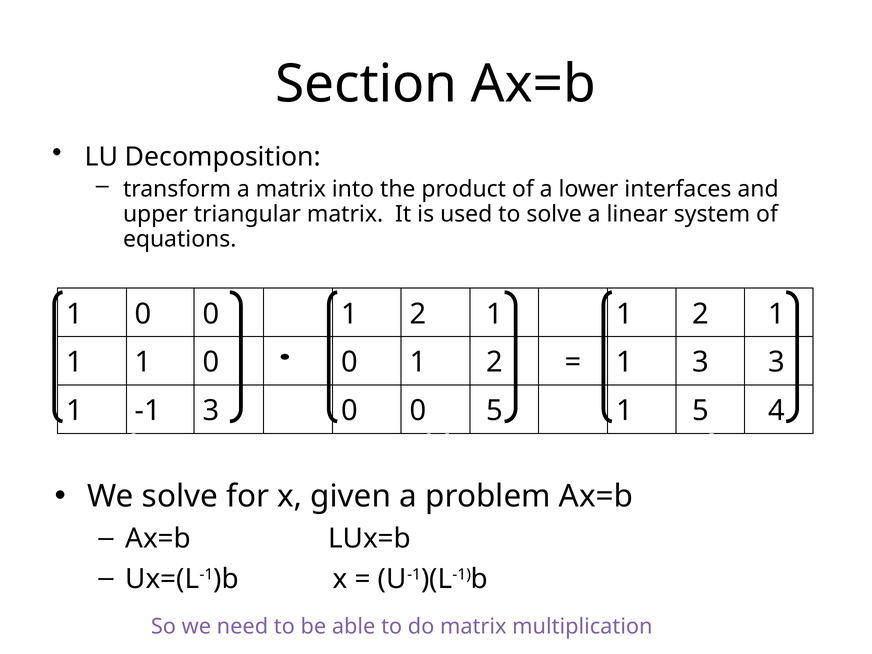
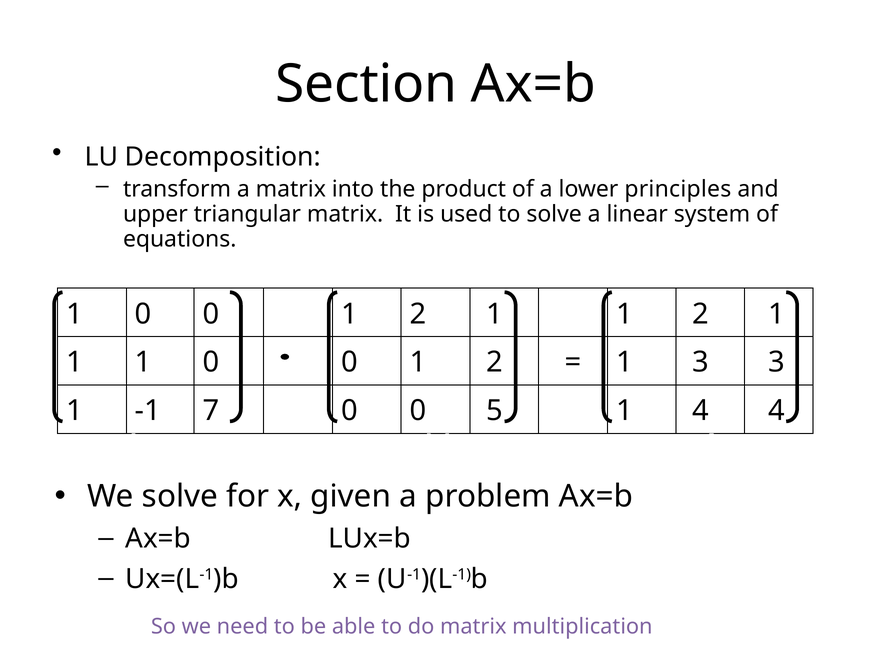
interfaces: interfaces -> principles (678, 189)
-1 3: 3 -> 7 (211, 411)
1 5: 5 -> 4 (701, 411)
